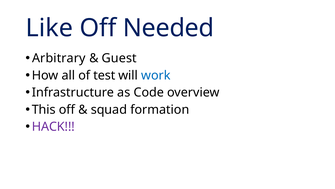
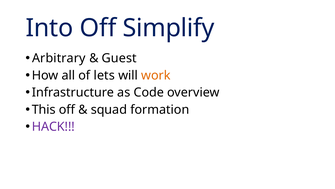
Like: Like -> Into (49, 28)
Needed: Needed -> Simplify (168, 28)
test: test -> lets (104, 75)
work colour: blue -> orange (156, 75)
